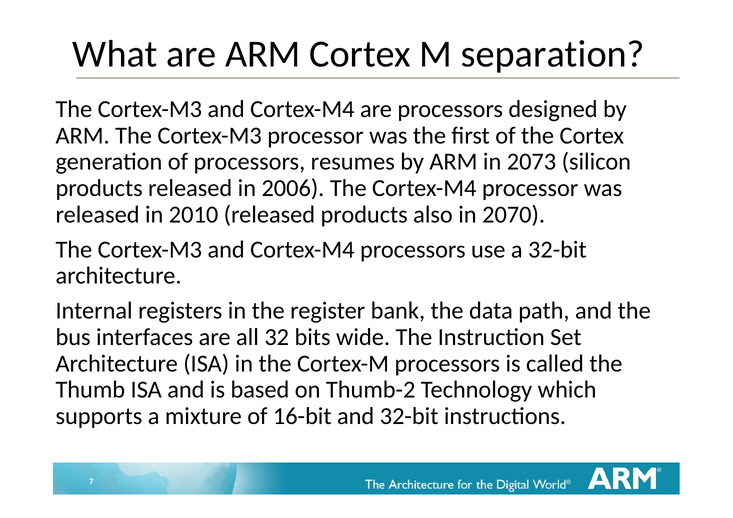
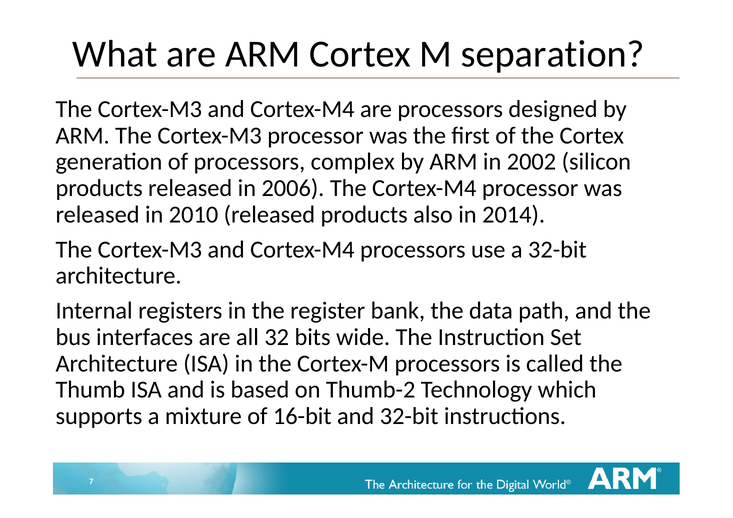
resumes: resumes -> complex (353, 162)
2073: 2073 -> 2002 (531, 162)
2070: 2070 -> 2014 (514, 214)
